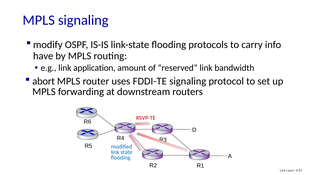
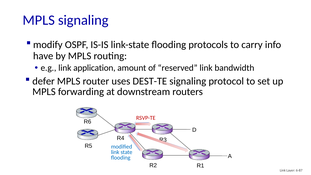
abort: abort -> defer (44, 81)
FDDI-TE: FDDI-TE -> DEST-TE (150, 81)
